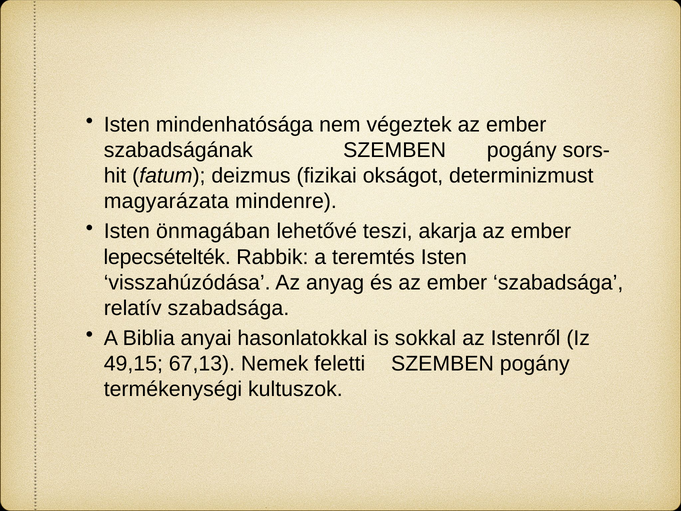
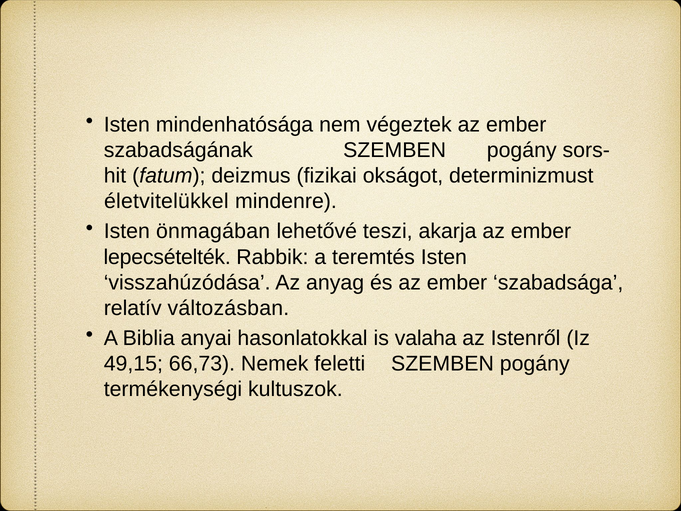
magyarázata: magyarázata -> életvitelükkel (166, 201)
relatív szabadsága: szabadsága -> változásban (228, 308)
sokkal: sokkal -> valaha (426, 338)
67,13: 67,13 -> 66,73 (202, 364)
